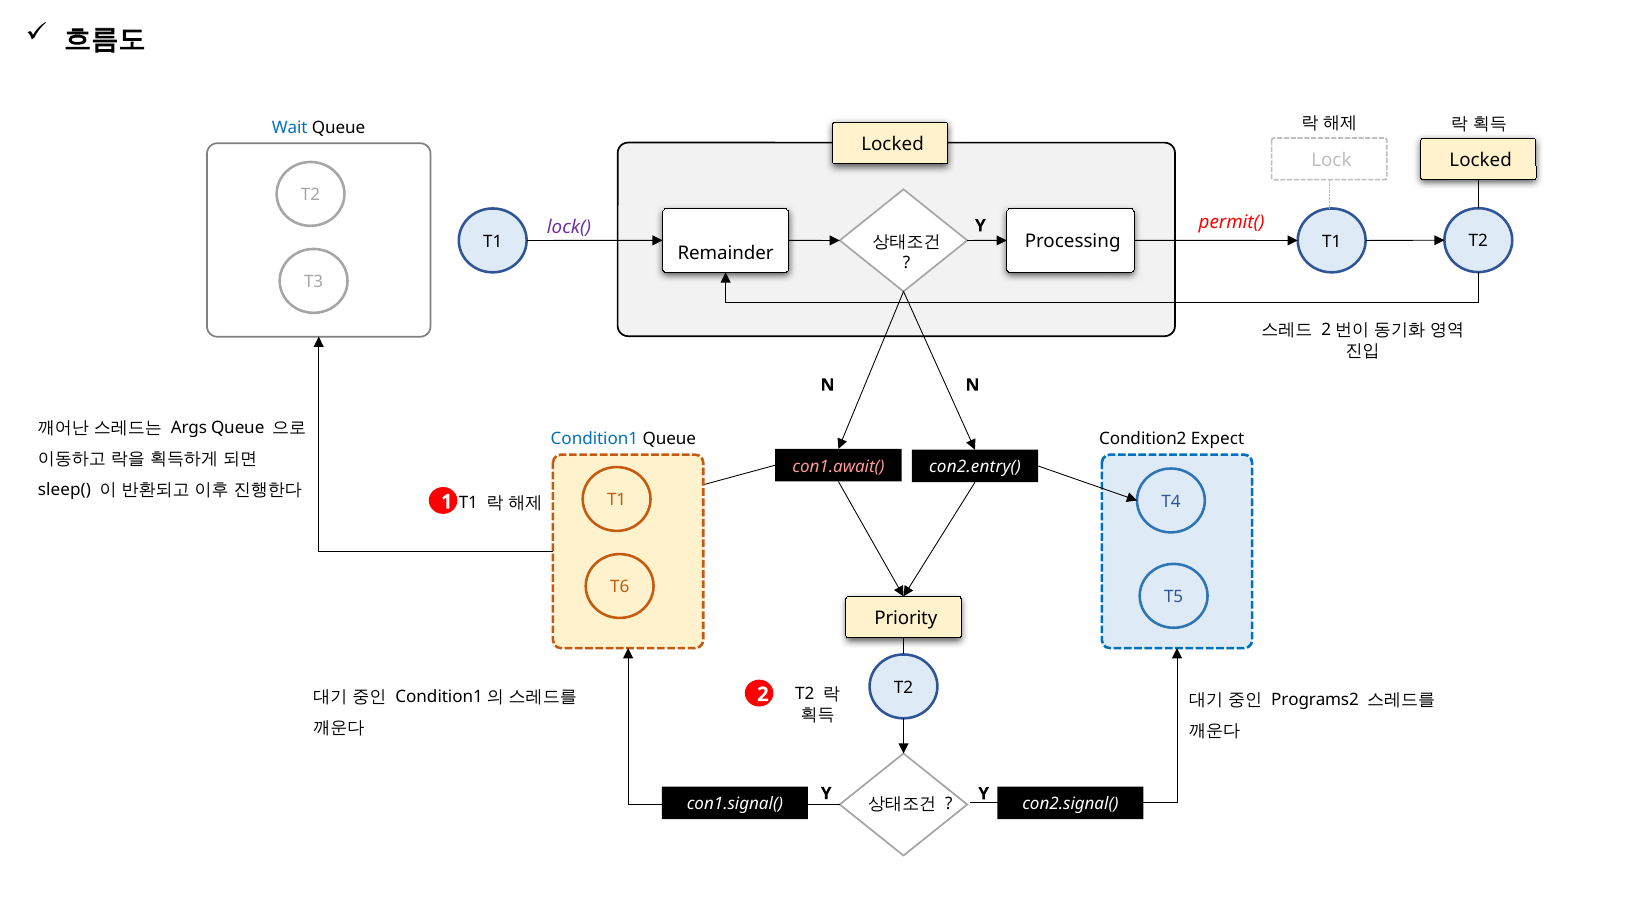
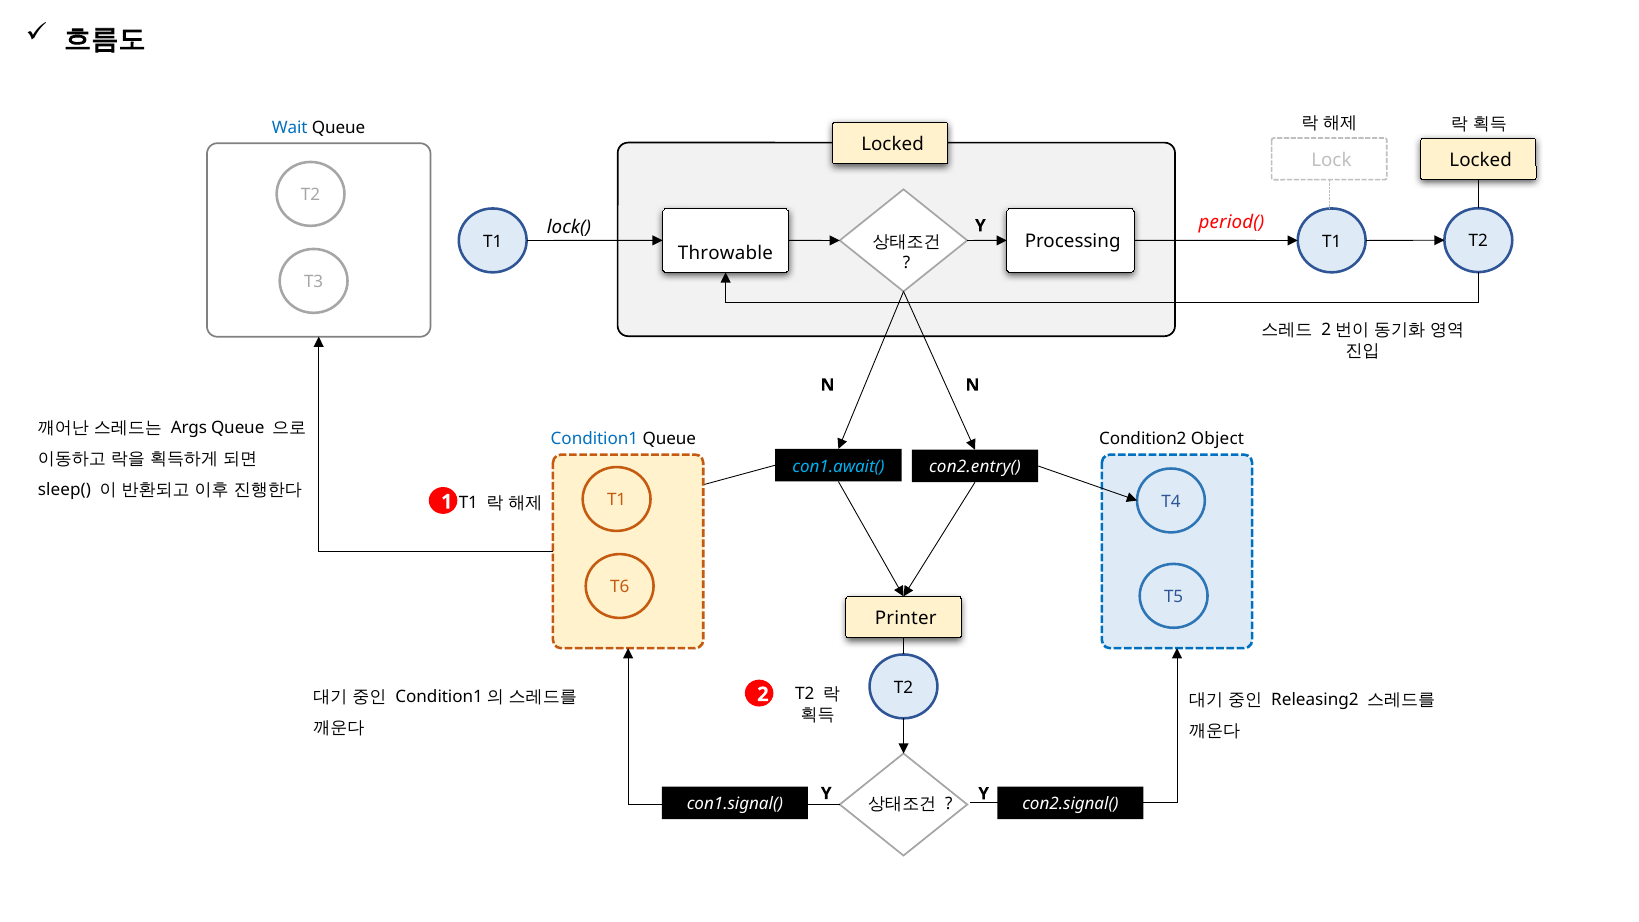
permit(: permit( -> period( (1232, 223)
lock( colour: purple -> black (569, 227)
Remainder: Remainder -> Throwable (725, 253)
Expect: Expect -> Object (1218, 439)
con1.await( colour: pink -> light blue (838, 466)
Priority: Priority -> Printer (906, 618)
Programs2: Programs2 -> Releasing2 (1315, 700)
